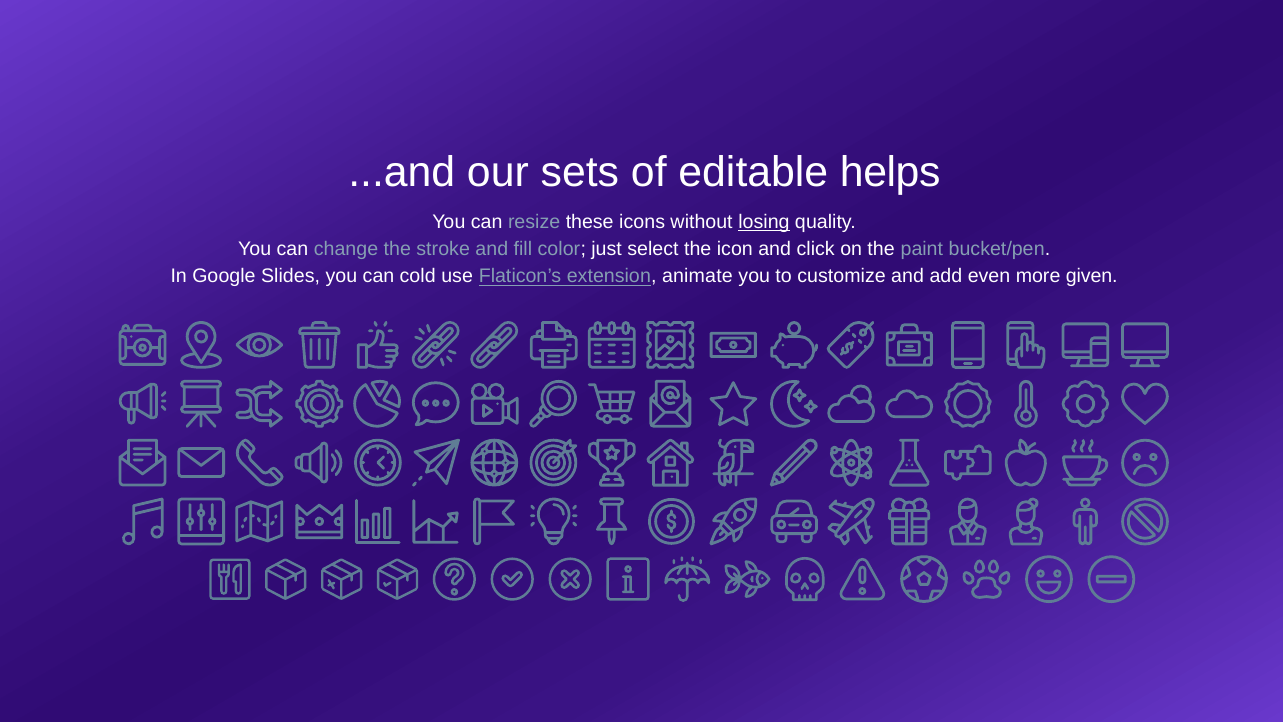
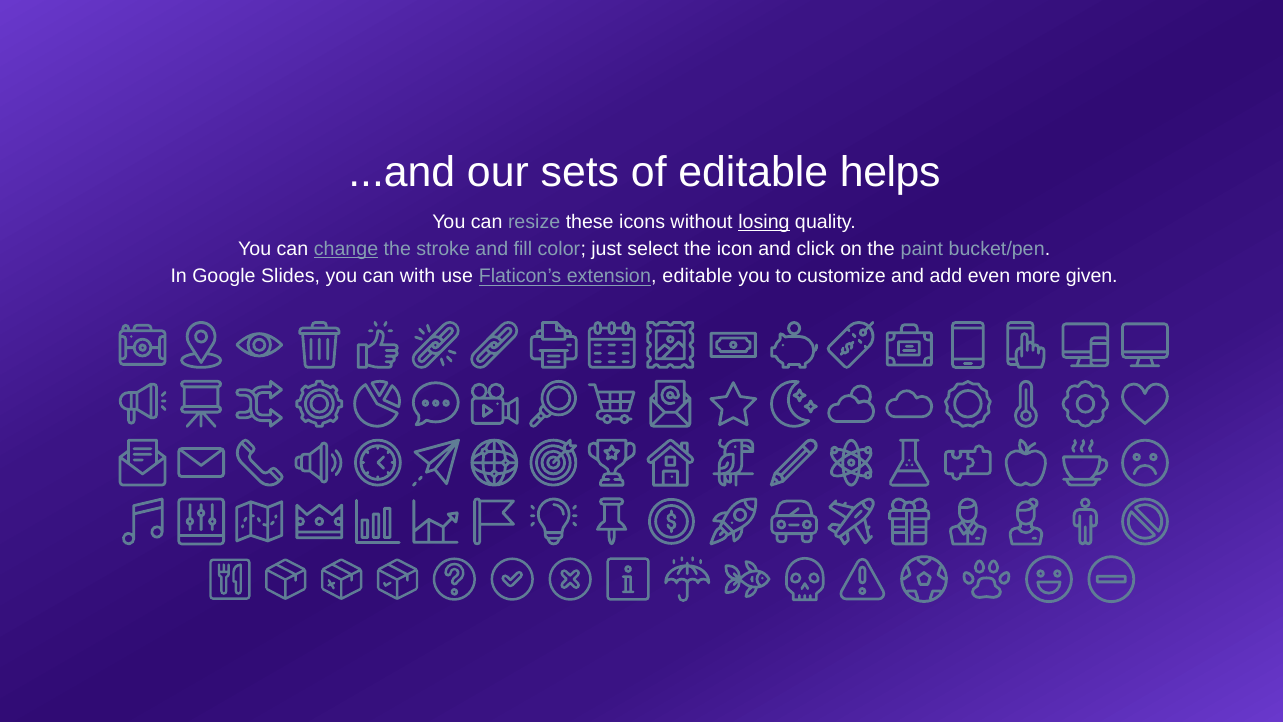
change underline: none -> present (346, 249)
cold: cold -> with (418, 276)
extension animate: animate -> editable (697, 276)
